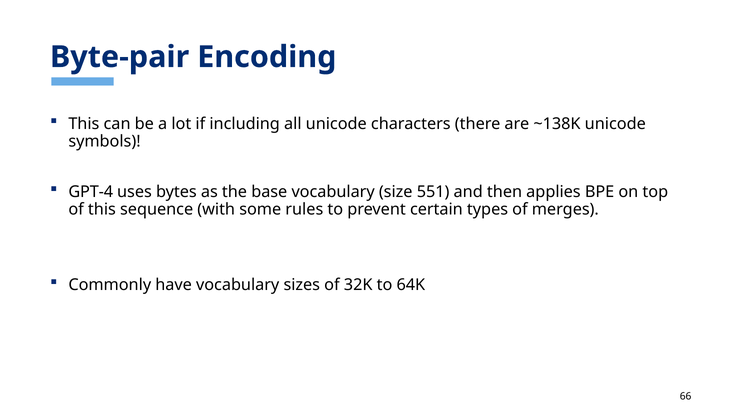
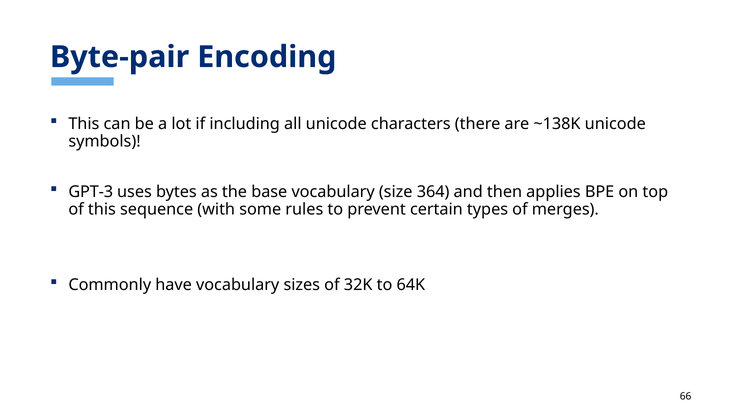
GPT-4: GPT-4 -> GPT-3 (91, 192)
551: 551 -> 364 (433, 192)
